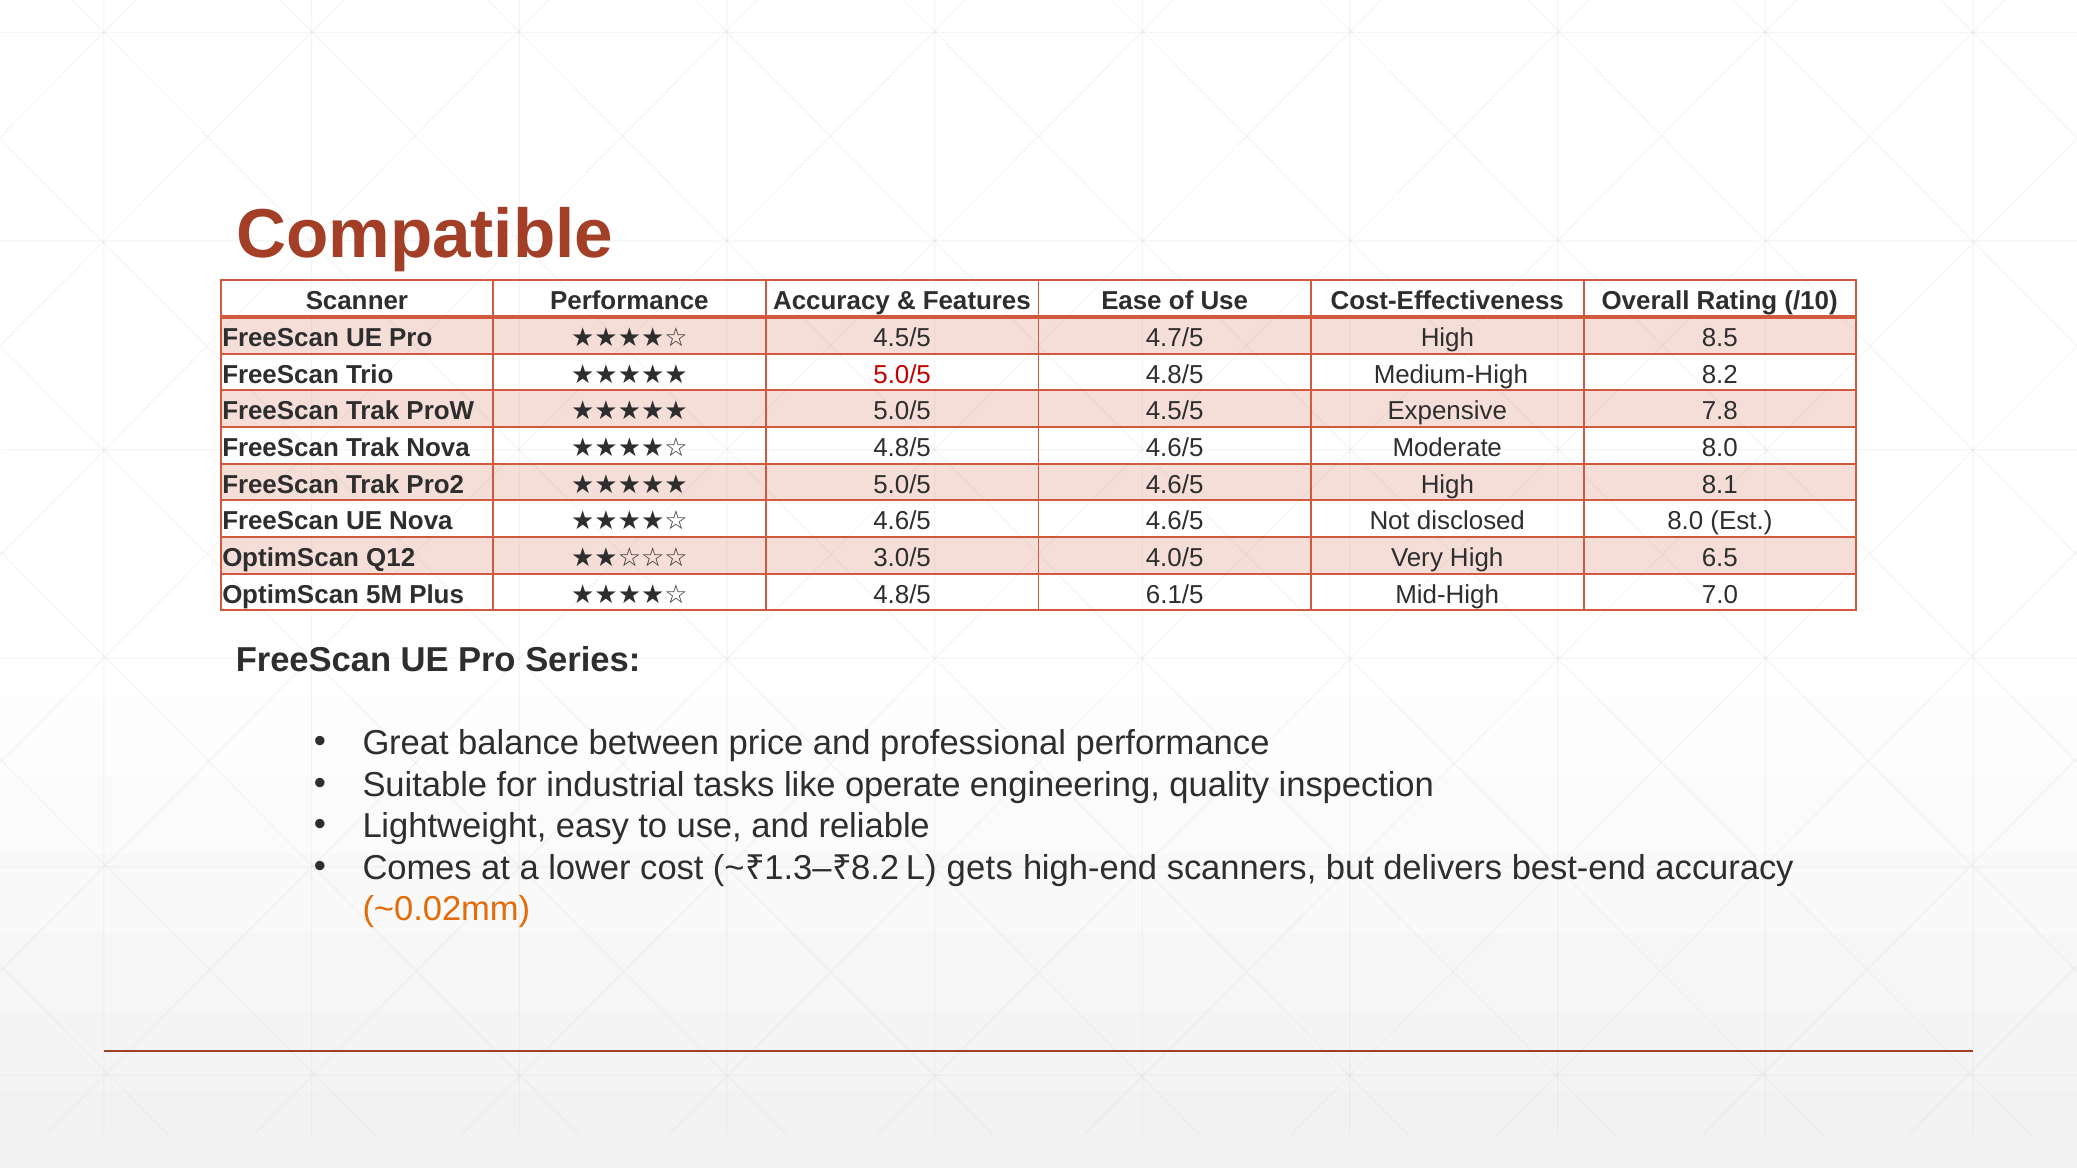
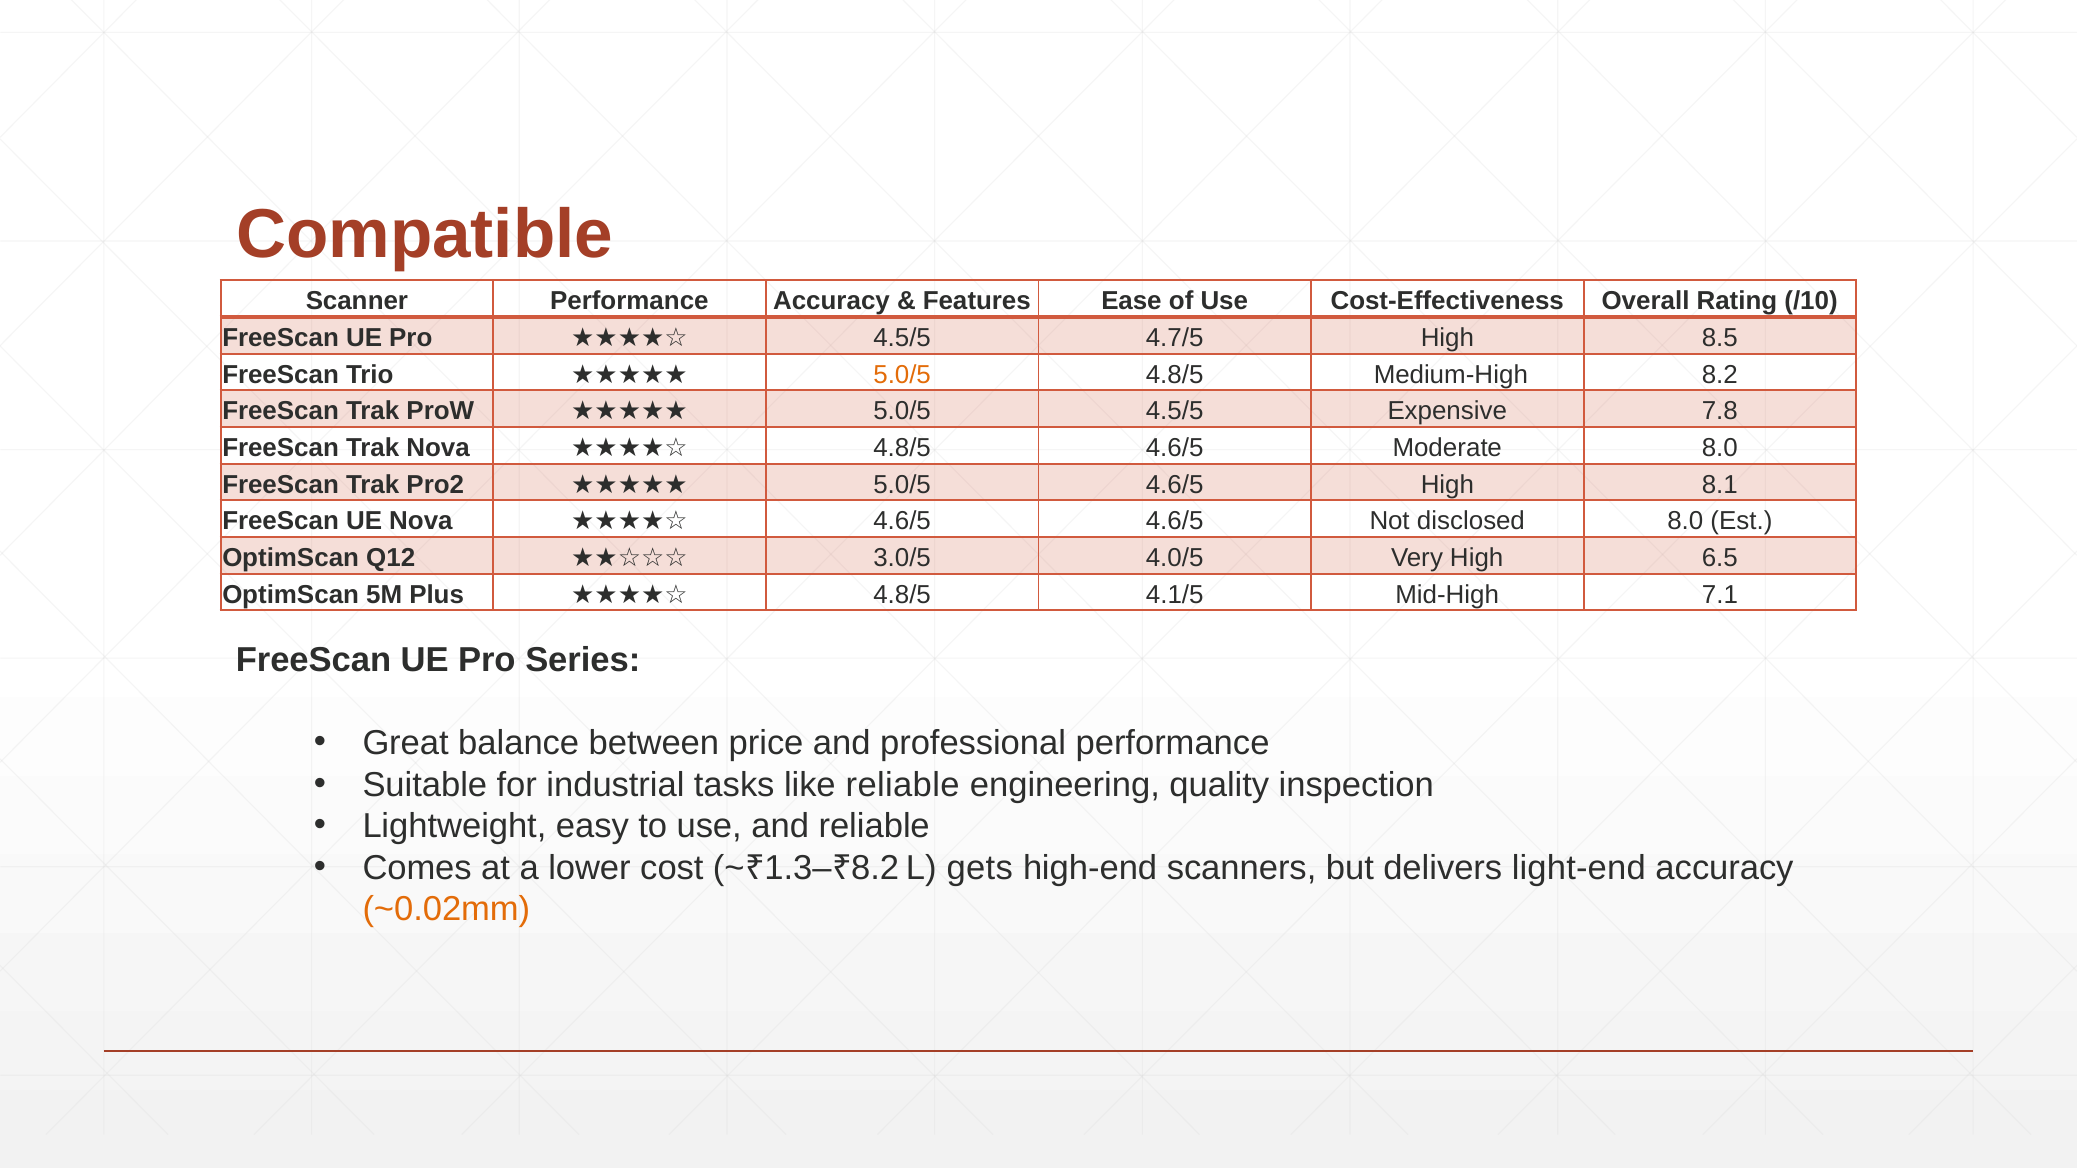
5.0/5 colour: red -> orange (902, 375)
6.1/5: 6.1/5 -> 4.1/5 (1175, 595)
7.0: 7.0 -> 7.1 (1720, 595)
like operate: operate -> reliable (903, 785)
best-end: best-end -> light-end (1579, 868)
